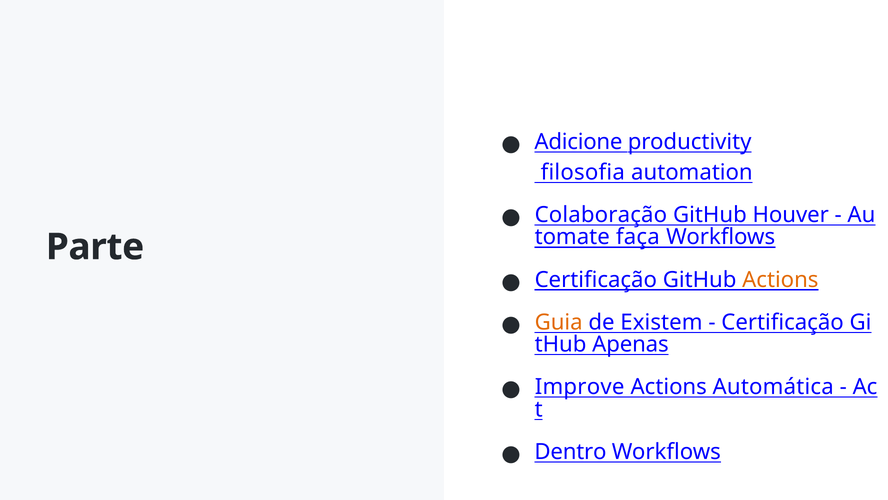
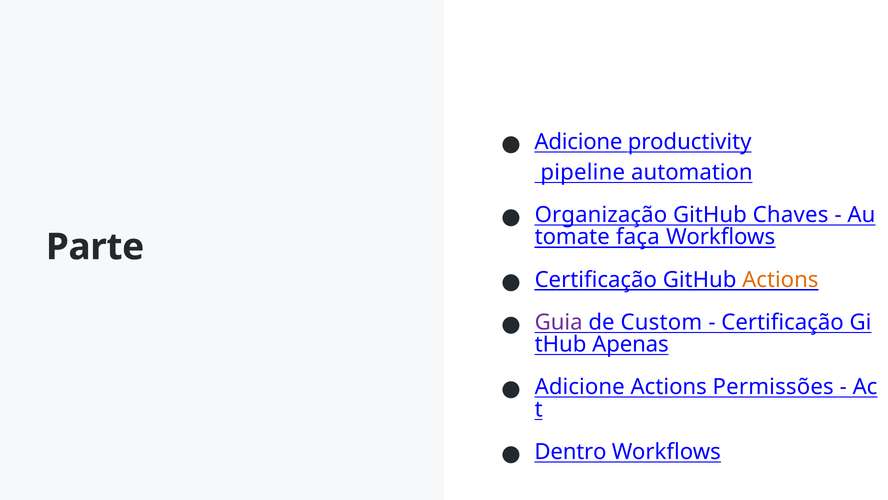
filosofia: filosofia -> pipeline (583, 172)
Colaboração: Colaboração -> Organização (601, 215)
Houver: Houver -> Chaves (791, 215)
Guia colour: orange -> purple (559, 322)
Existem: Existem -> Custom (661, 322)
Improve: Improve -> Adicione (580, 387)
Automática: Automática -> Permissões (773, 387)
